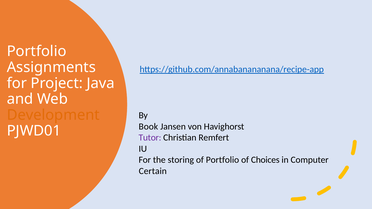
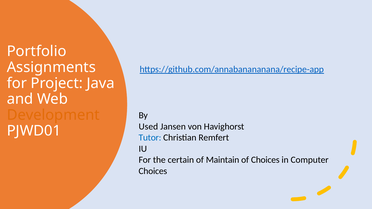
Book: Book -> Used (148, 127)
Tutor colour: purple -> blue (150, 138)
storing: storing -> certain (181, 160)
of Portfolio: Portfolio -> Maintain (223, 160)
Certain: Certain -> Choices (153, 171)
